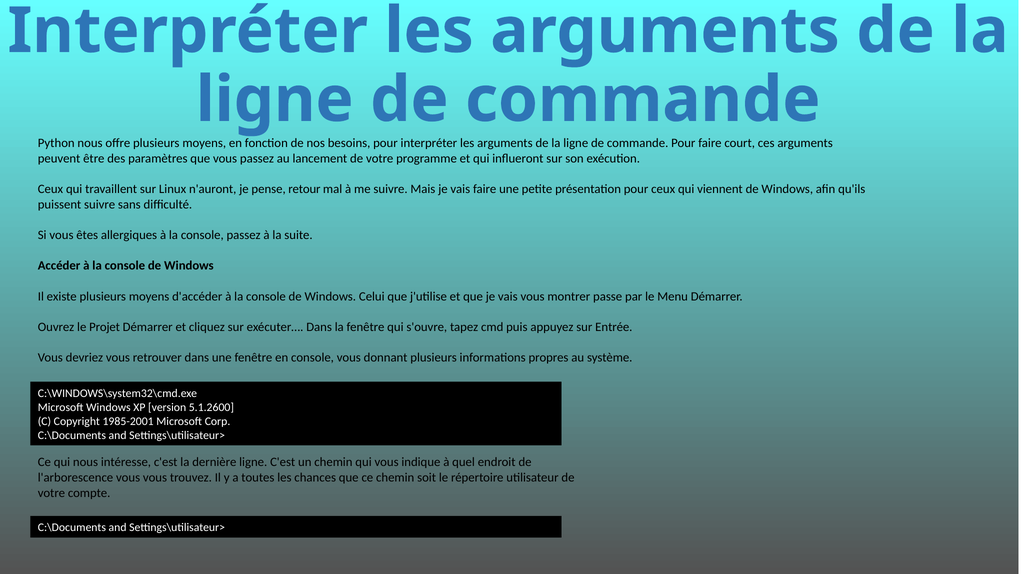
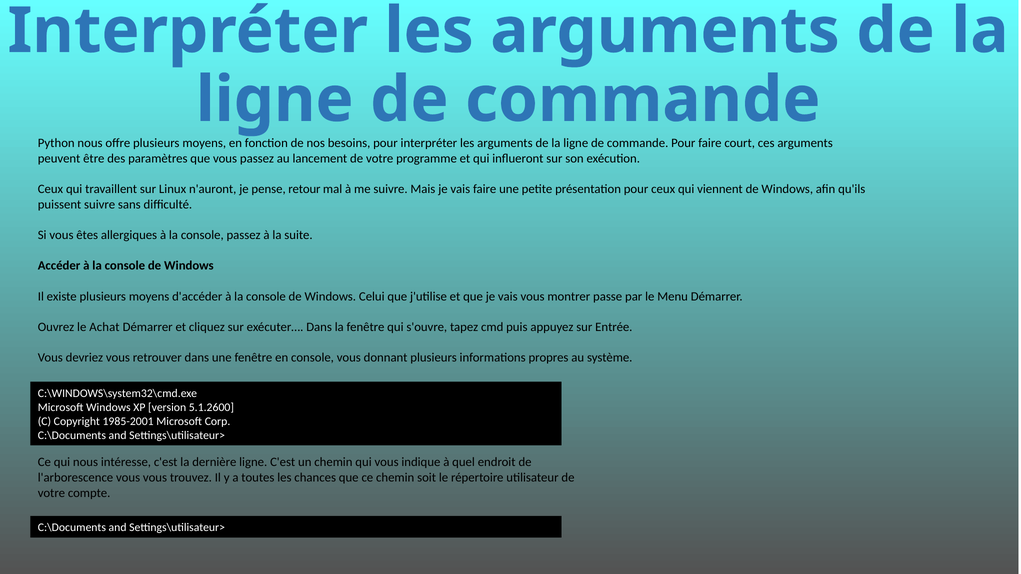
Projet: Projet -> Achat (104, 327)
